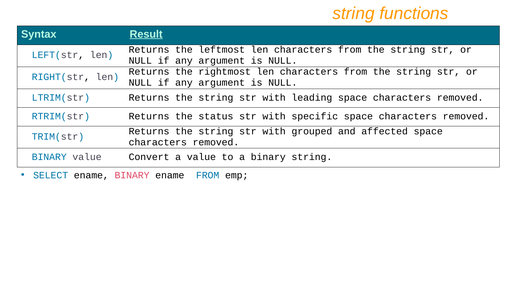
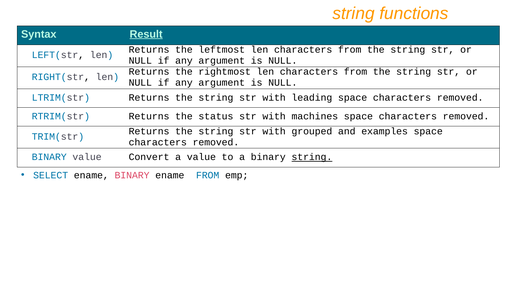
specific: specific -> machines (315, 116)
affected: affected -> examples (385, 131)
string underline: none -> present (312, 157)
